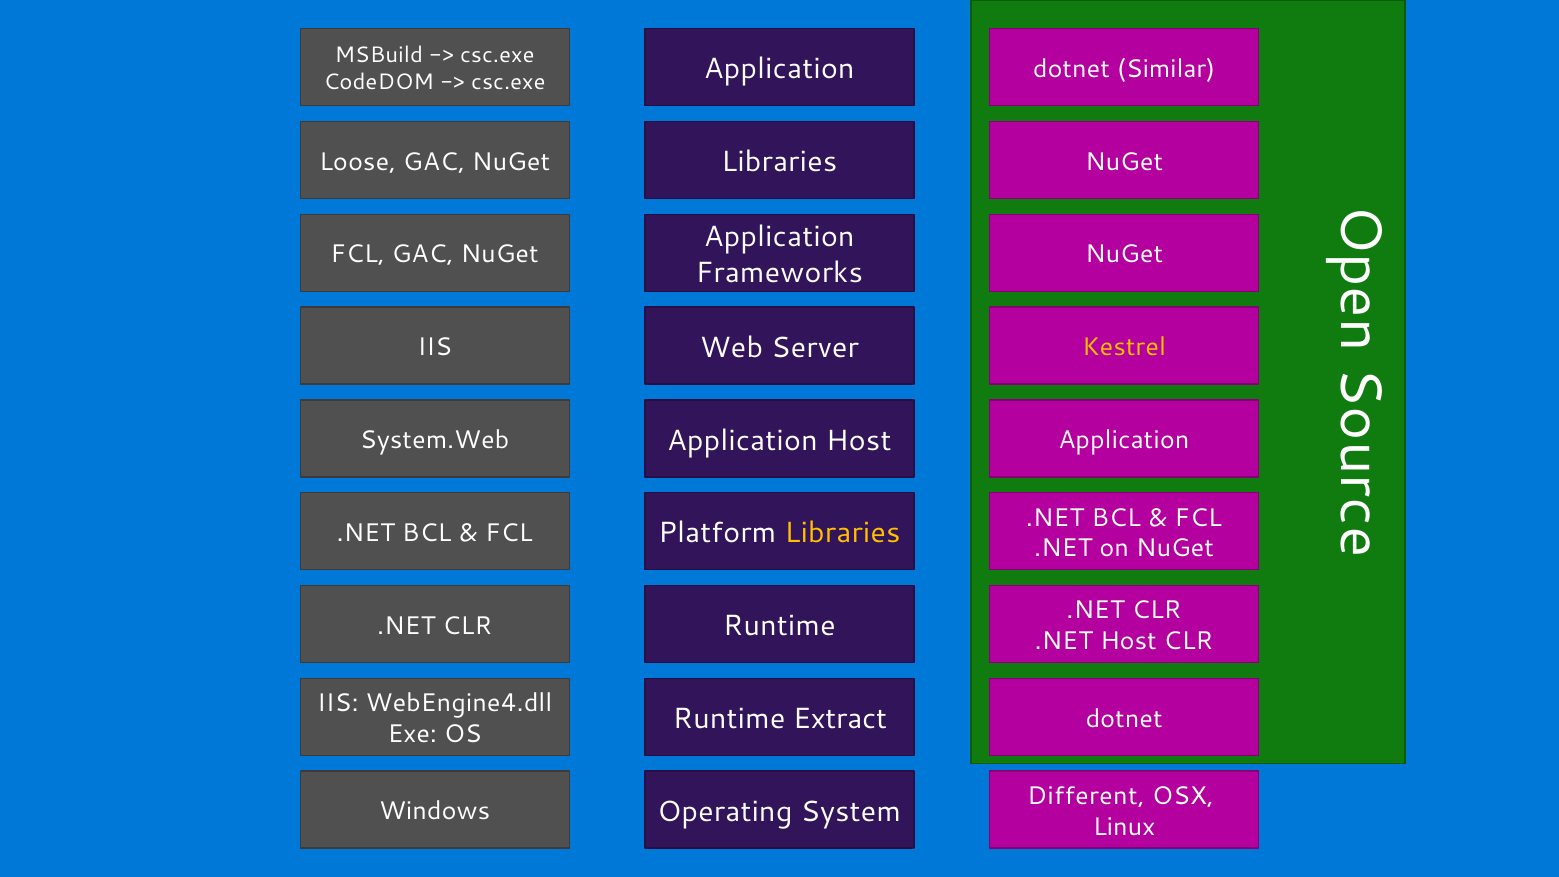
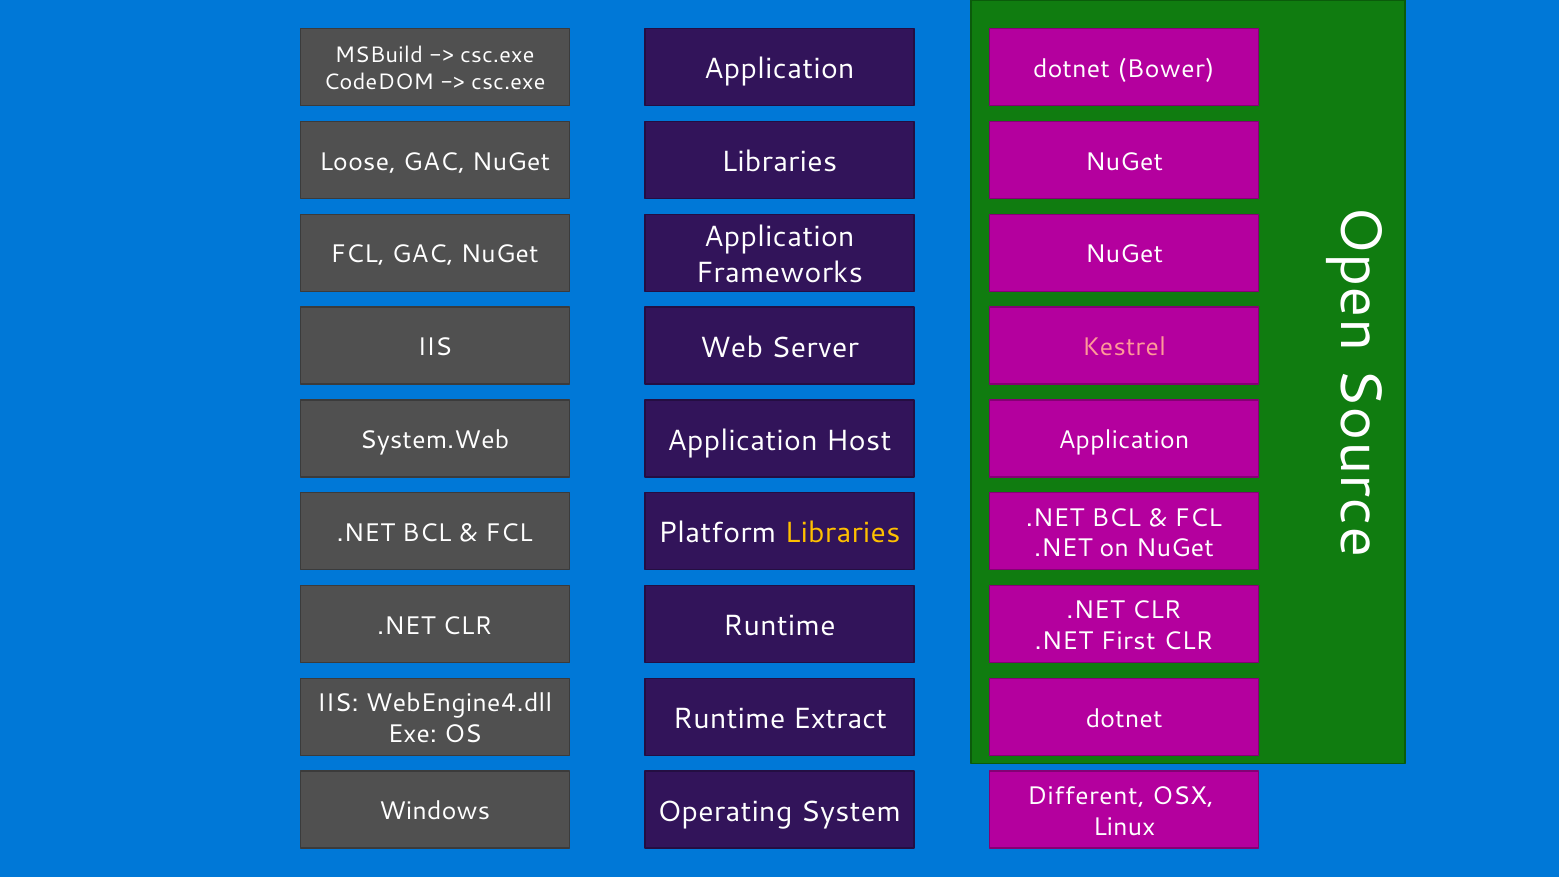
Similar: Similar -> Bower (1166, 69)
Kestrel colour: yellow -> pink (1124, 347)
.NET Host: Host -> First (1128, 641)
